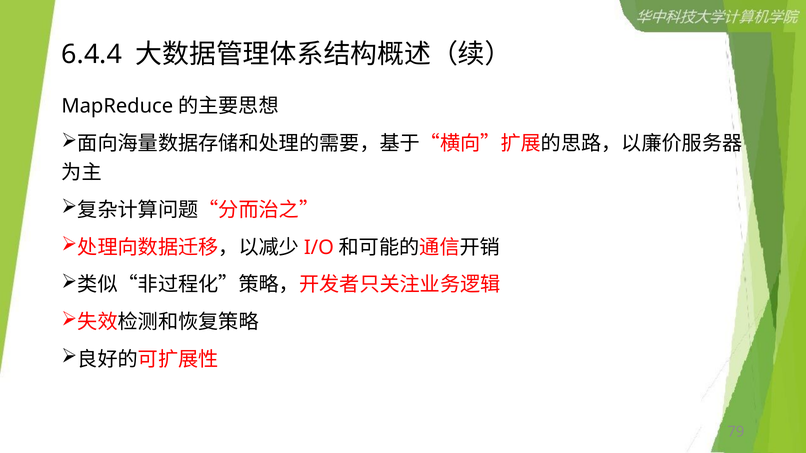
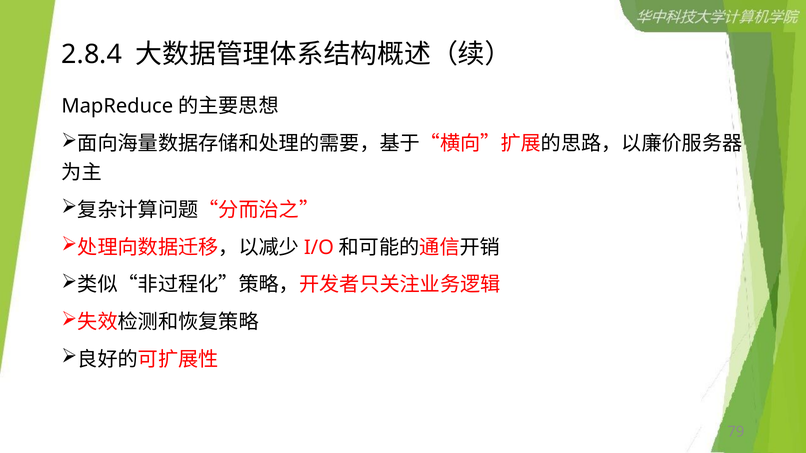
6.4.4: 6.4.4 -> 2.8.4 (92, 54)
